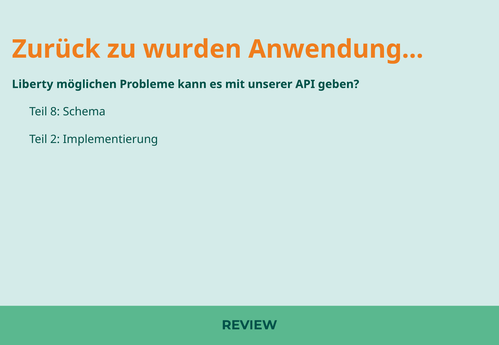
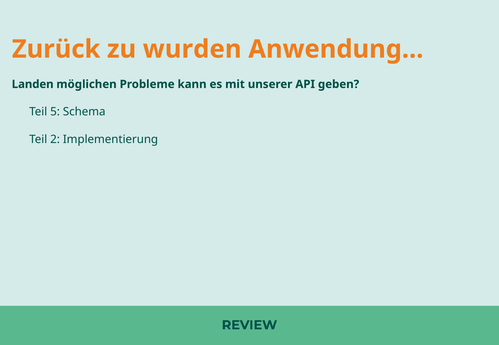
Liberty: Liberty -> Landen (33, 84)
8: 8 -> 5 (55, 112)
